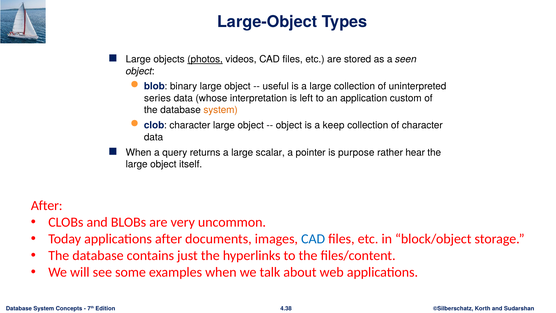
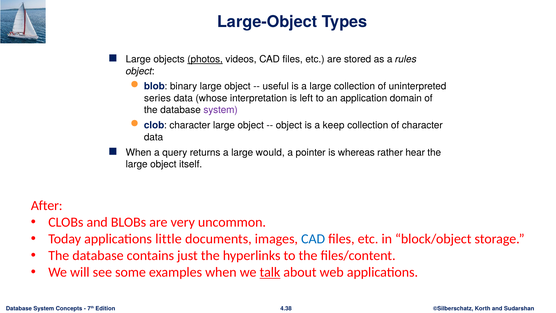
seen: seen -> rules (406, 59)
custom: custom -> domain (406, 98)
system colour: orange -> purple (221, 110)
scalar: scalar -> would (270, 152)
purpose: purpose -> whereas (356, 152)
applications after: after -> little (169, 239)
talk underline: none -> present (270, 272)
